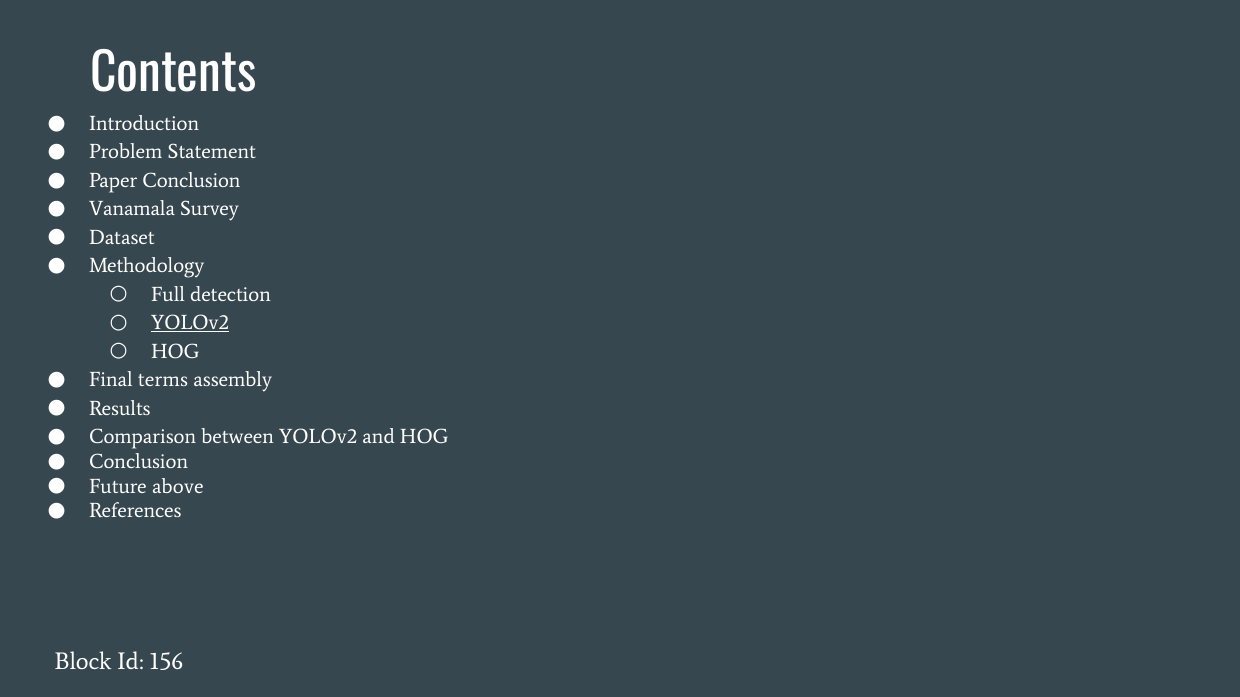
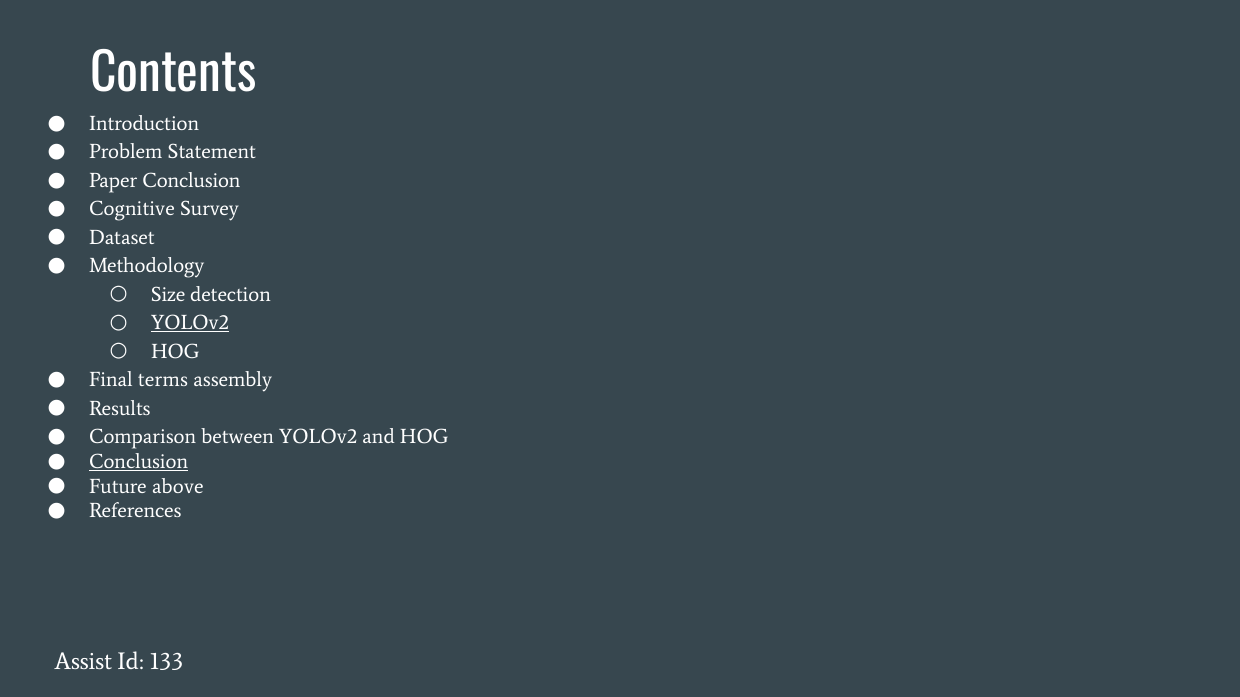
Vanamala: Vanamala -> Cognitive (132, 209)
Full: Full -> Size (168, 295)
Conclusion underline: none -> present (139, 462)
Block: Block -> Assist (83, 662)
156: 156 -> 133 (166, 662)
